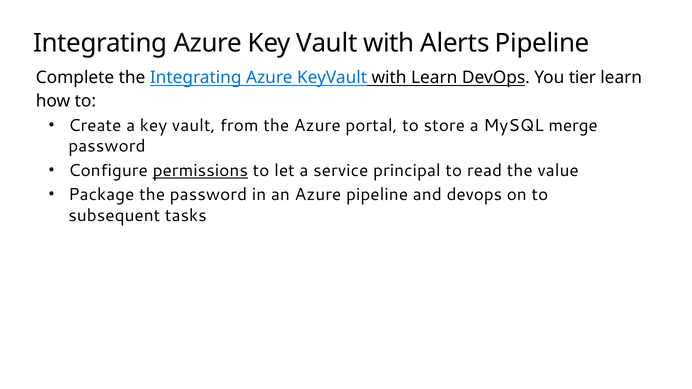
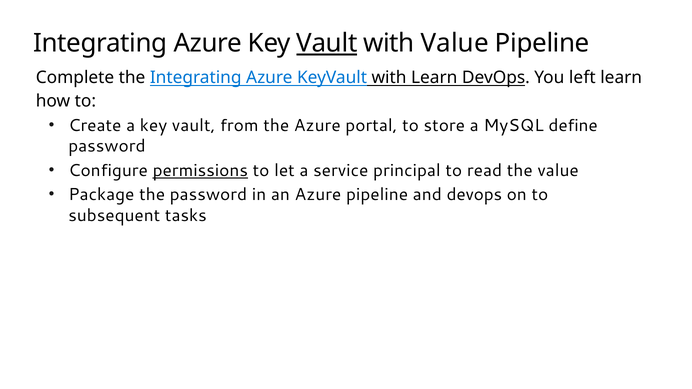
Vault underline: none -> present (327, 43)
with Alerts: Alerts -> Value (455, 43)
tier: tier -> left (582, 78)
merge: merge -> define (573, 125)
